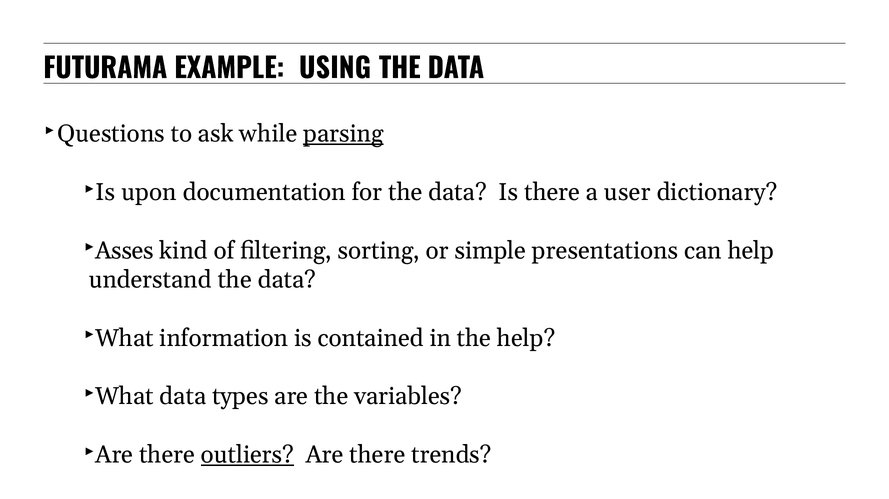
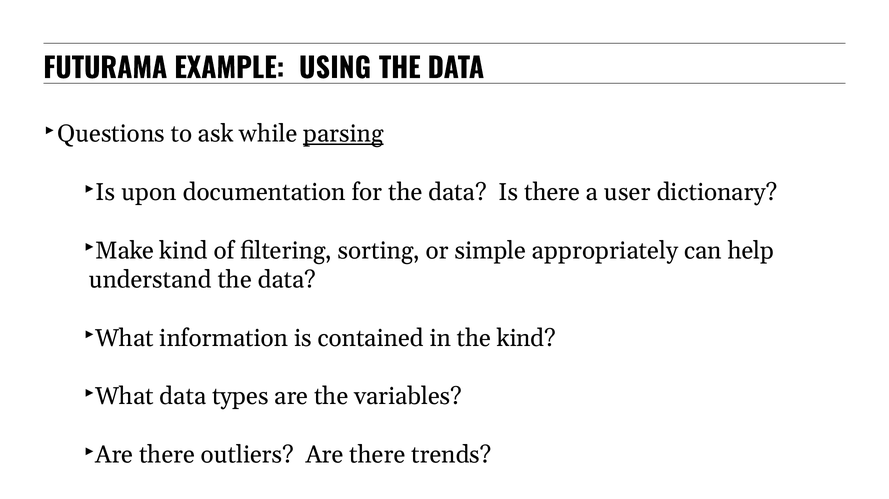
Asses: Asses -> Make (125, 251)
presentations: presentations -> appropriately (605, 251)
the help: help -> kind (526, 338)
outliers underline: present -> none (247, 455)
